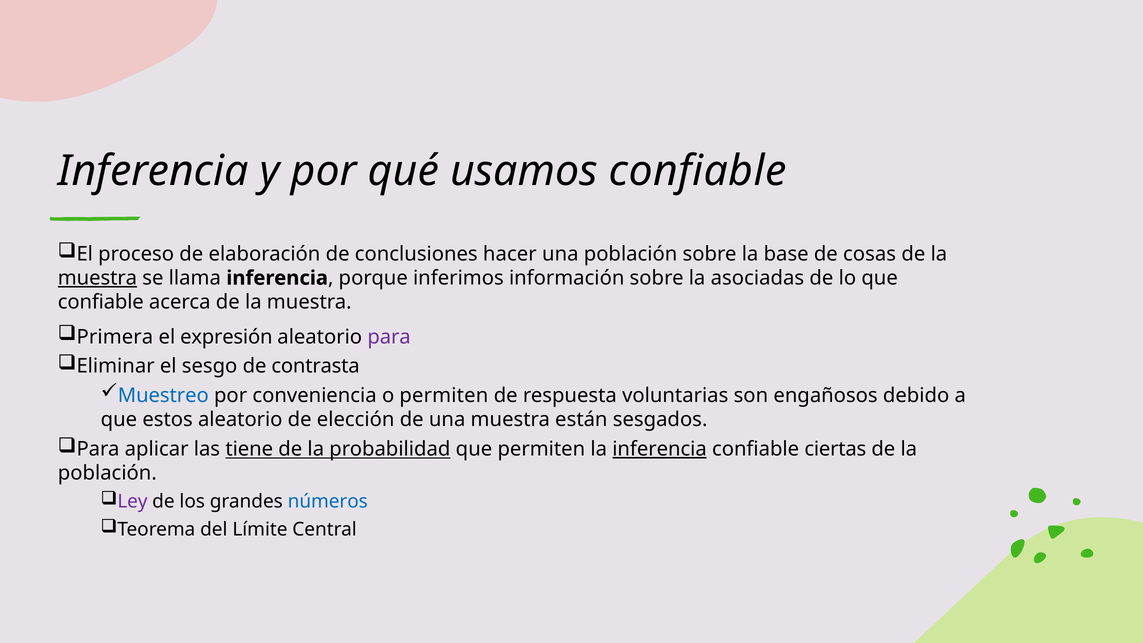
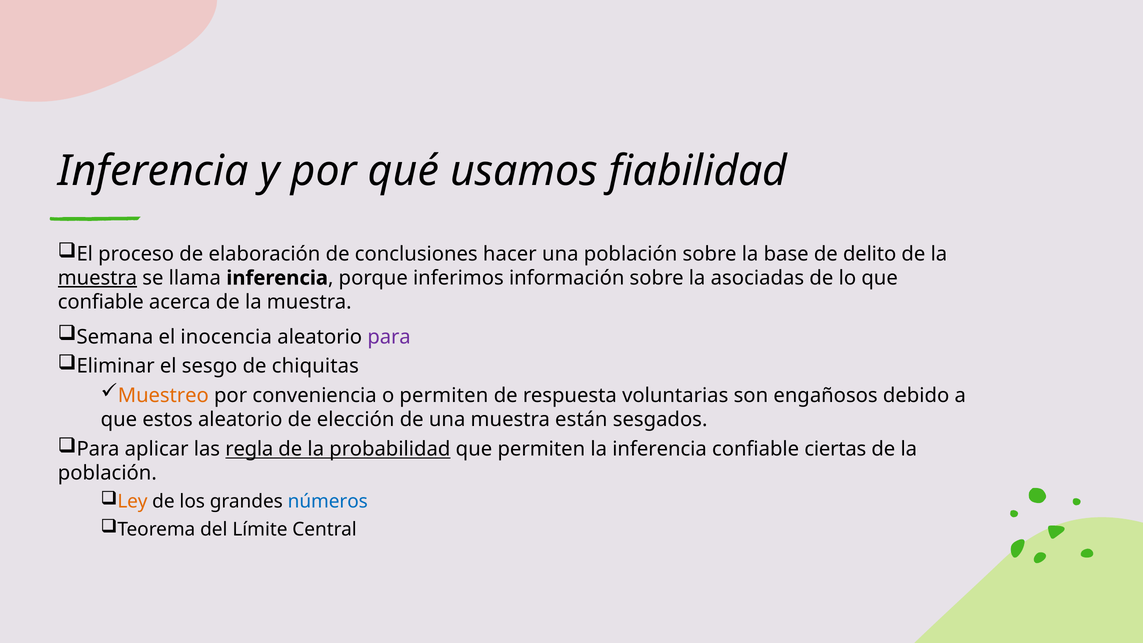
usamos confiable: confiable -> fiabilidad (698, 171)
cosas: cosas -> delito (870, 254)
Primera: Primera -> Semana (115, 337)
expresión: expresión -> inocencia (226, 337)
contrasta: contrasta -> chiquitas (315, 366)
Muestreo colour: blue -> orange (163, 396)
tiene: tiene -> regla (249, 449)
inferencia underline: present -> none (660, 449)
Ley colour: purple -> orange (132, 502)
